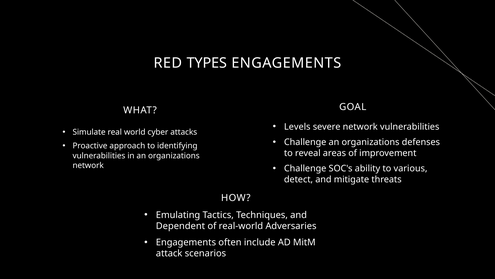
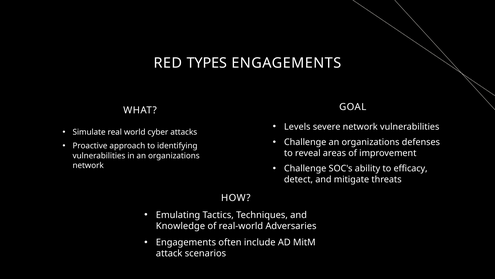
various: various -> efficacy (411, 168)
Dependent: Dependent -> Knowledge (180, 226)
